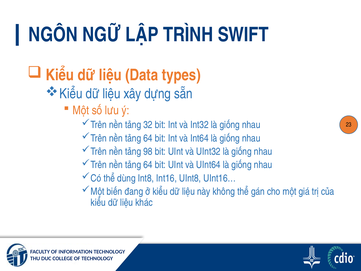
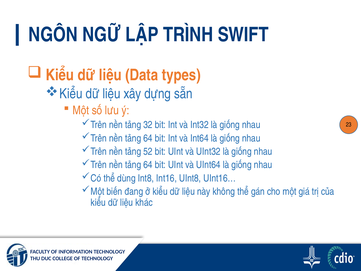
98: 98 -> 52 (148, 151)
